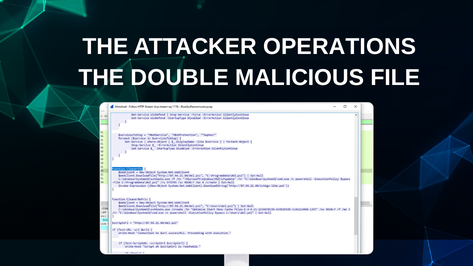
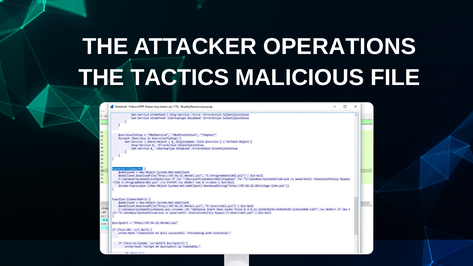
DOUBLE: DOUBLE -> TACTICS (180, 78)
